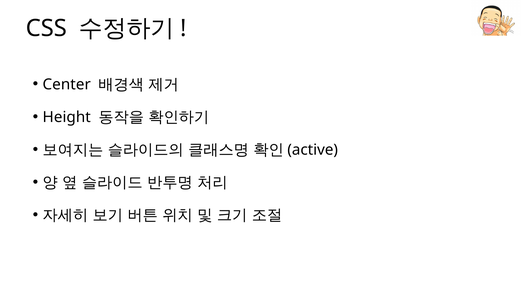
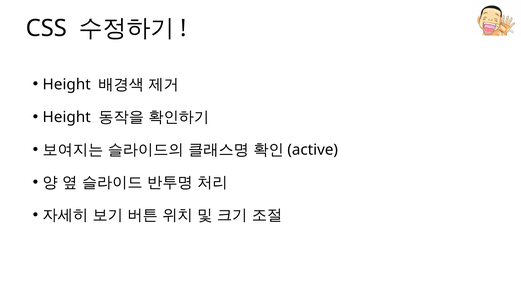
Center: Center -> Height (67, 84)
